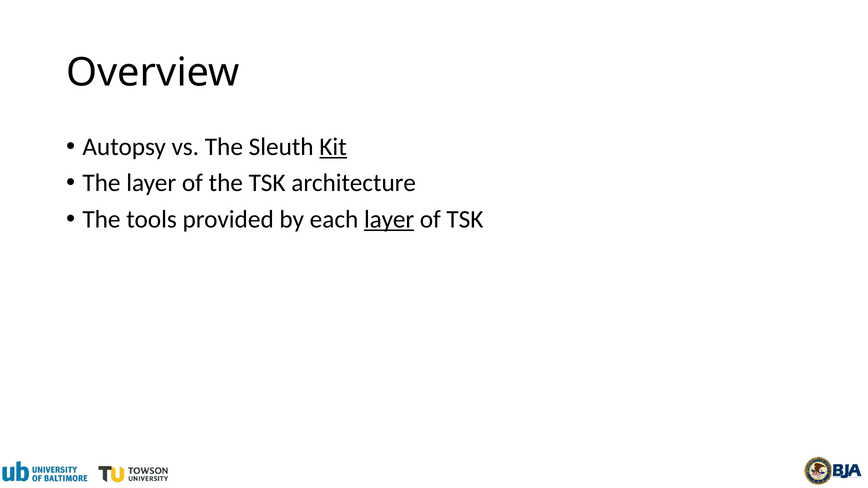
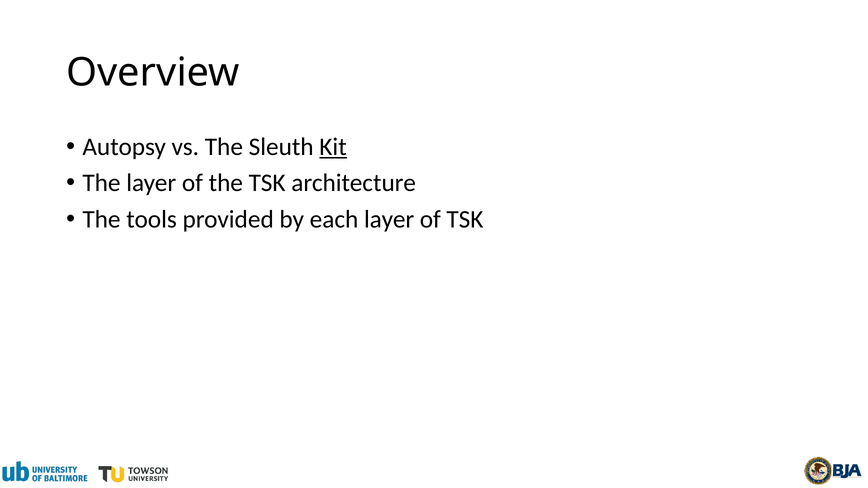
layer underline: present -> none (389, 220)
